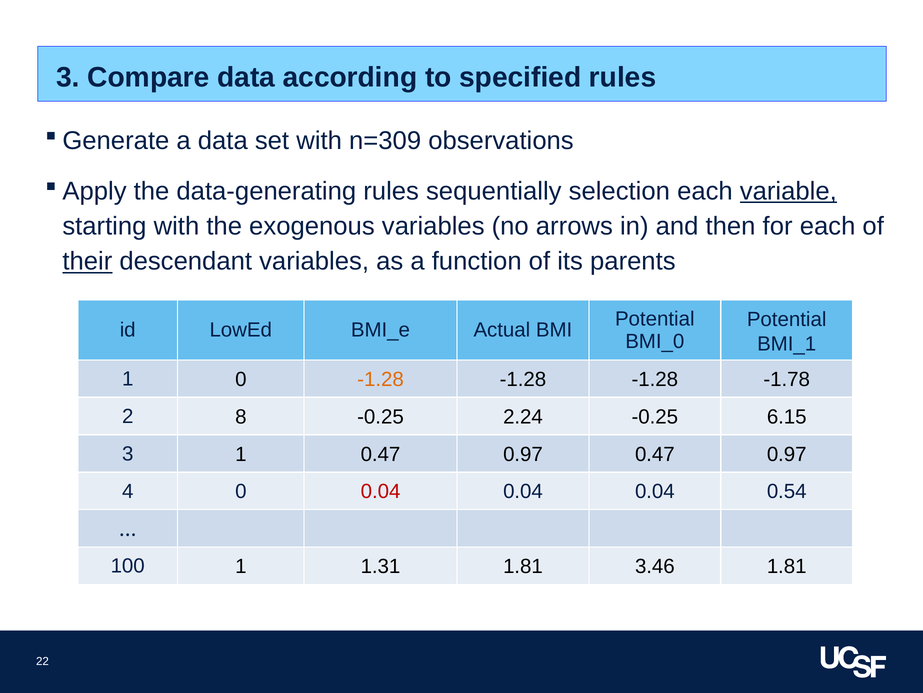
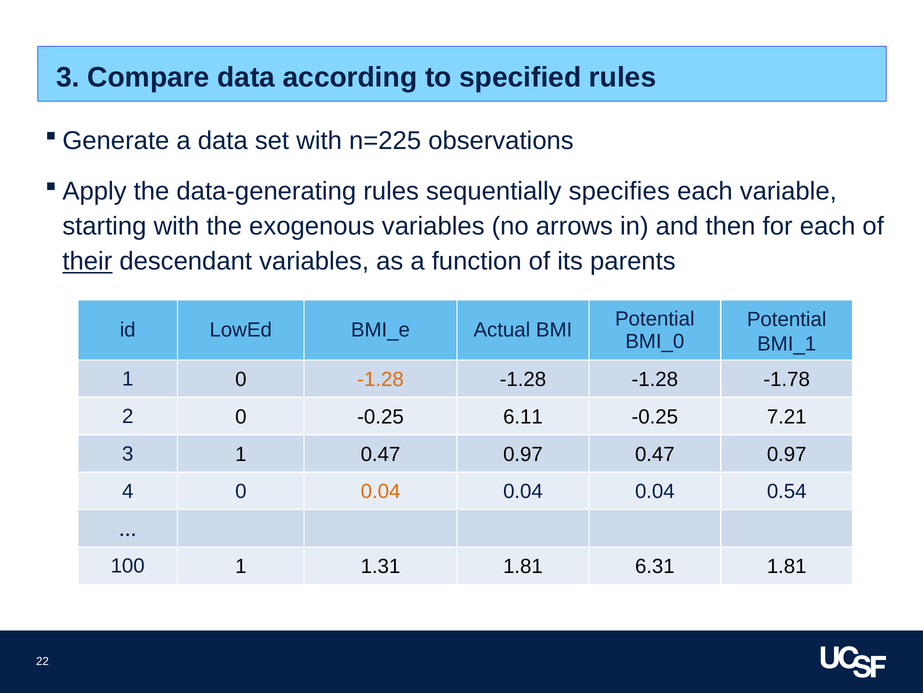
n=309: n=309 -> n=225 (385, 141)
selection: selection -> specifies (619, 191)
variable underline: present -> none (788, 191)
2 8: 8 -> 0 (241, 416)
2.24: 2.24 -> 6.11 (523, 416)
6.15: 6.15 -> 7.21 (787, 416)
0.04 colour: red -> orange (381, 491)
3.46: 3.46 -> 6.31 (655, 566)
